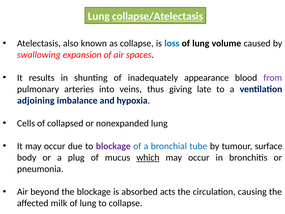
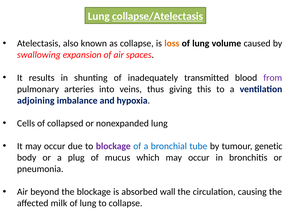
loss colour: blue -> orange (172, 43)
appearance: appearance -> transmitted (207, 78)
late: late -> this (204, 89)
surface: surface -> genetic (269, 146)
which underline: present -> none (148, 157)
acts: acts -> wall (168, 192)
